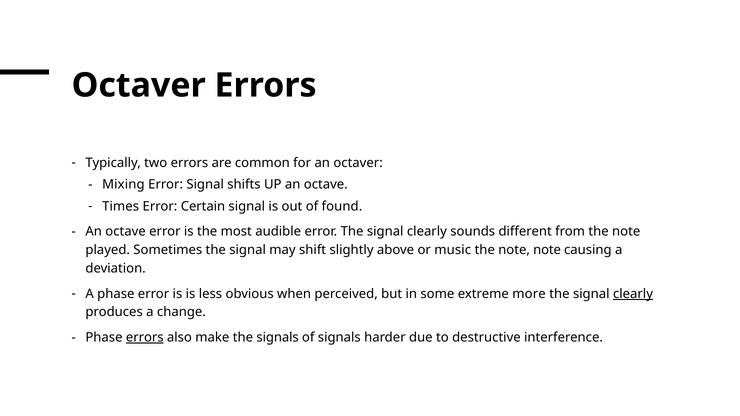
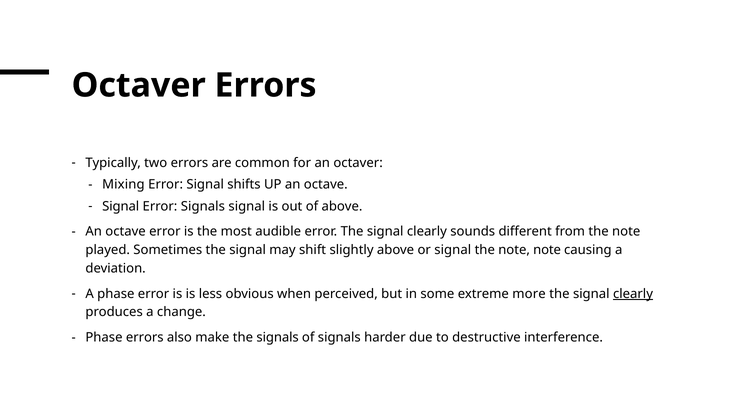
Times: Times -> Signal (121, 206)
Error Certain: Certain -> Signals (203, 206)
of found: found -> above (342, 206)
or music: music -> signal (453, 250)
errors underline: present -> none (145, 338)
